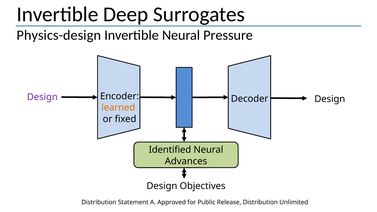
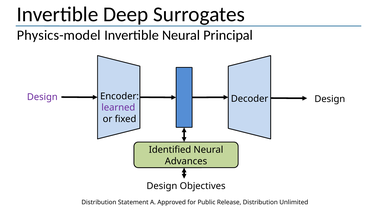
Physics-design: Physics-design -> Physics-model (59, 35)
Pressure: Pressure -> Principal (228, 35)
learned colour: orange -> purple (118, 108)
